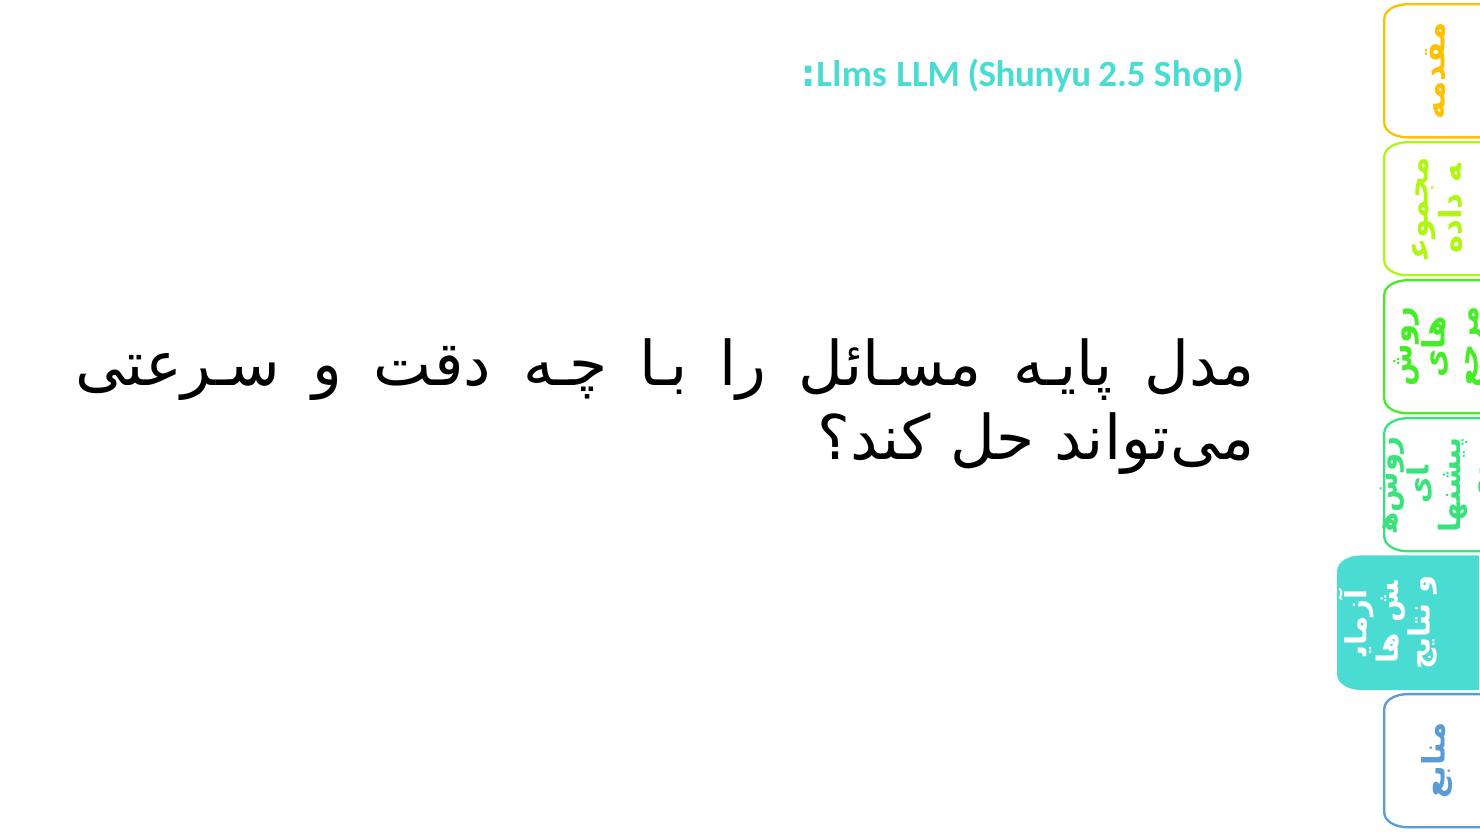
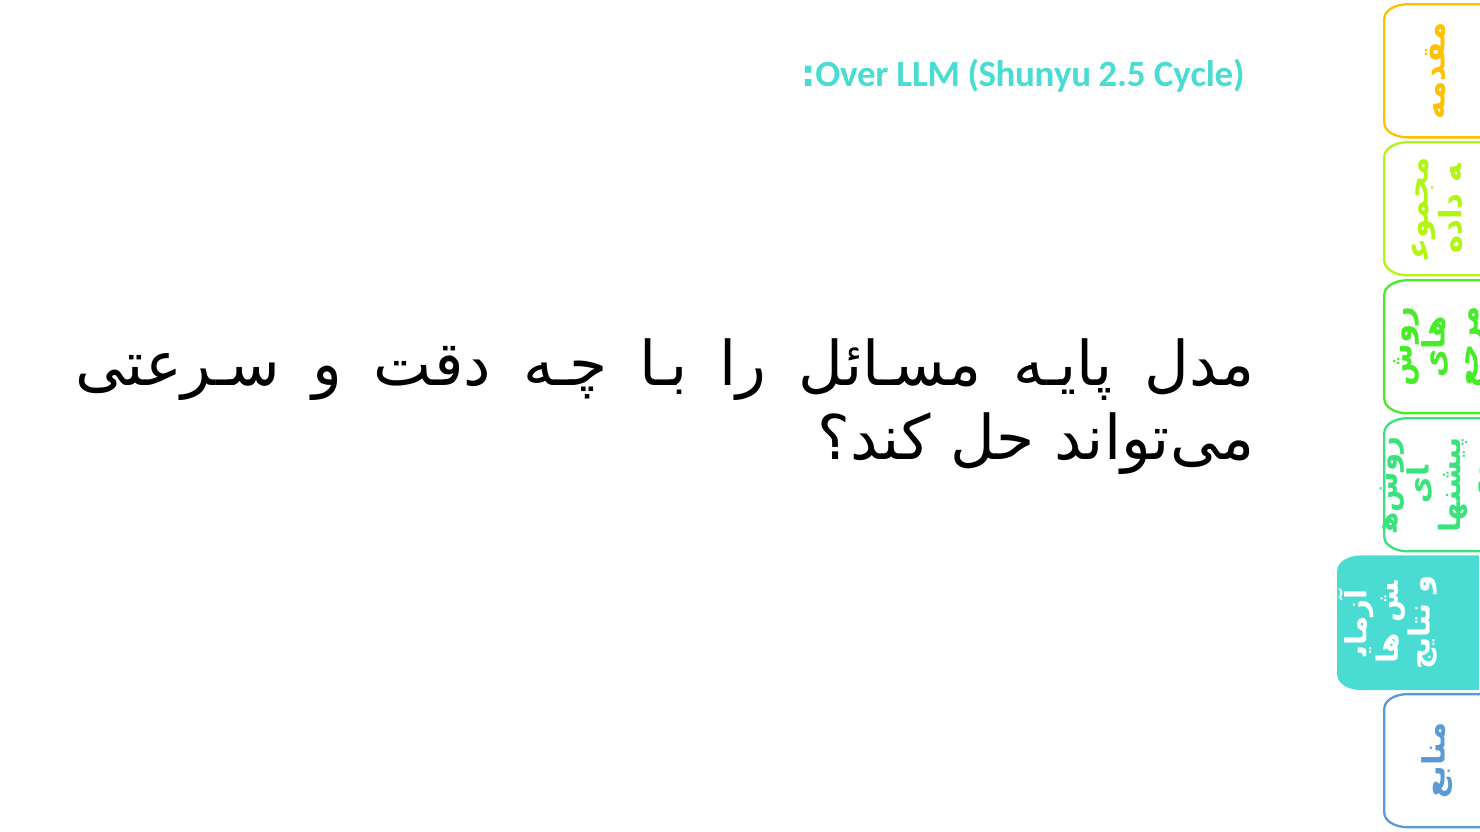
Llms: Llms -> Over (852, 75)
Shop: Shop -> Cycle (1199, 75)
